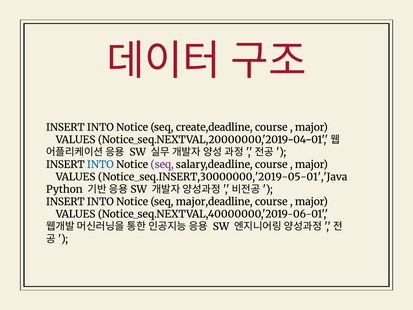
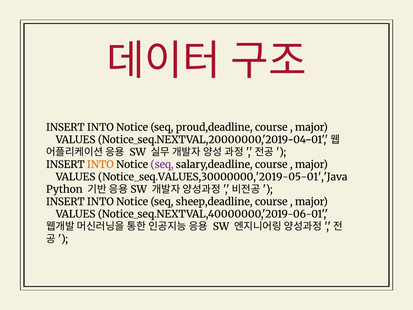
create,deadline: create,deadline -> proud,deadline (214, 127)
INTO colour: blue -> orange (100, 164)
Notice_seq.INSERT,30000000,'2019-05-01','Java: Notice_seq.INSERT,30000000,'2019-05-01','Java -> Notice_seq.VALUES,30000000,'2019-05-01','Java (223, 177)
major,deadline: major,deadline -> sheep,deadline (214, 202)
